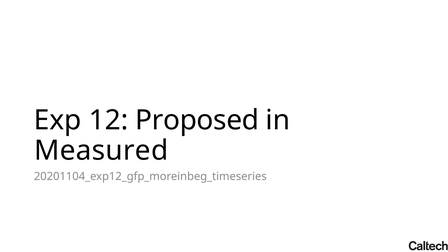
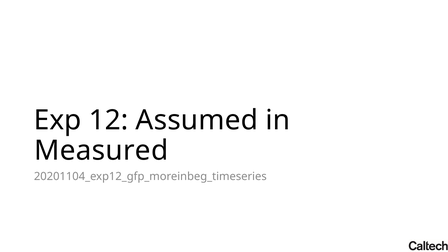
Proposed: Proposed -> Assumed (197, 120)
